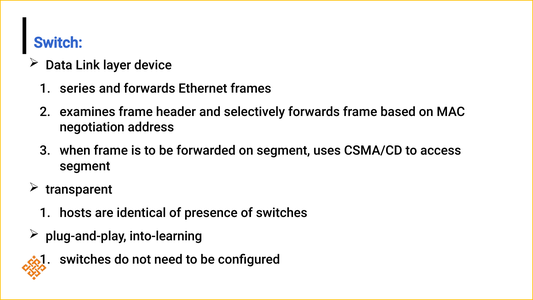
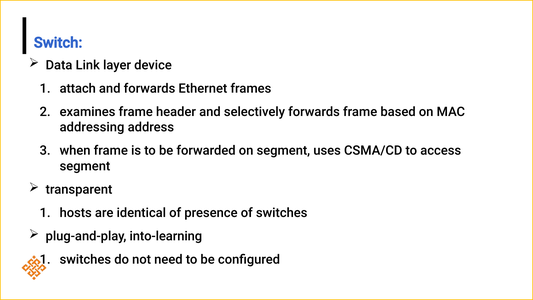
series: series -> attach (78, 88)
negotiation: negotiation -> addressing (92, 127)
